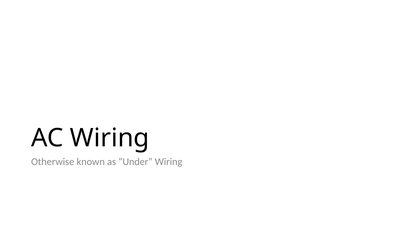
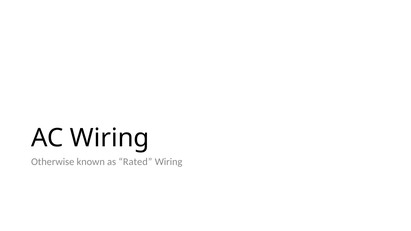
Under: Under -> Rated (135, 162)
